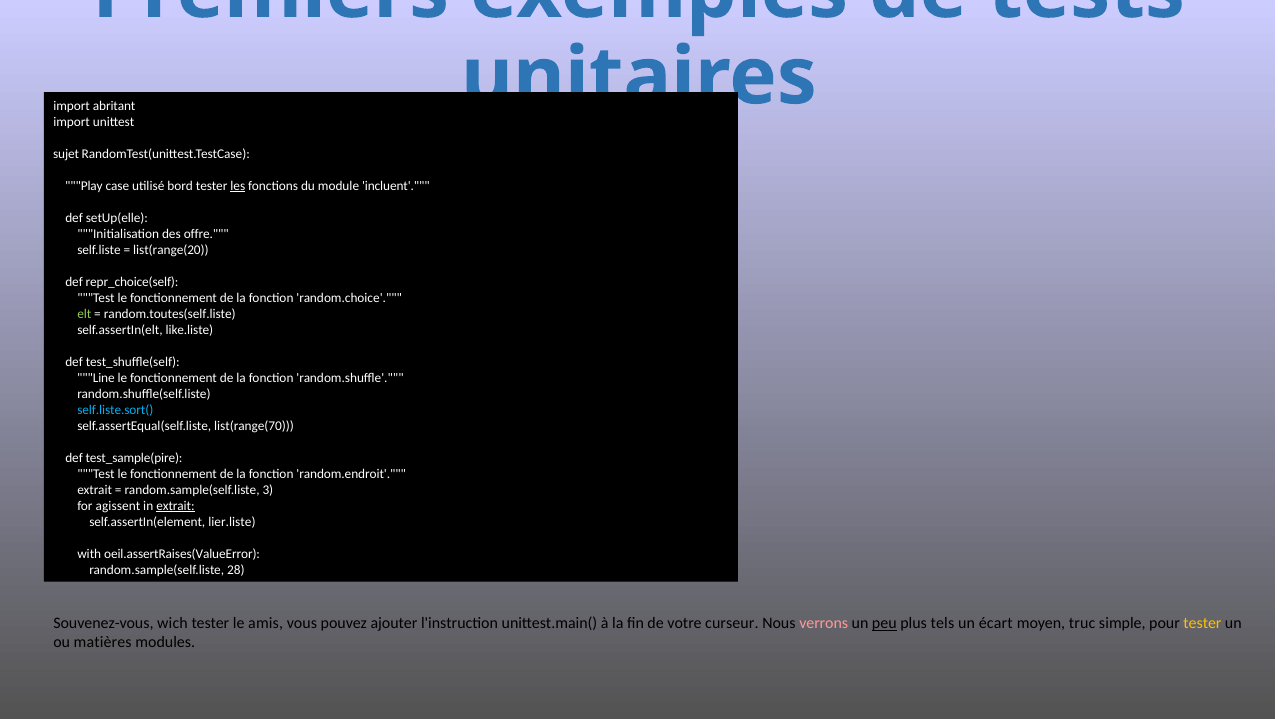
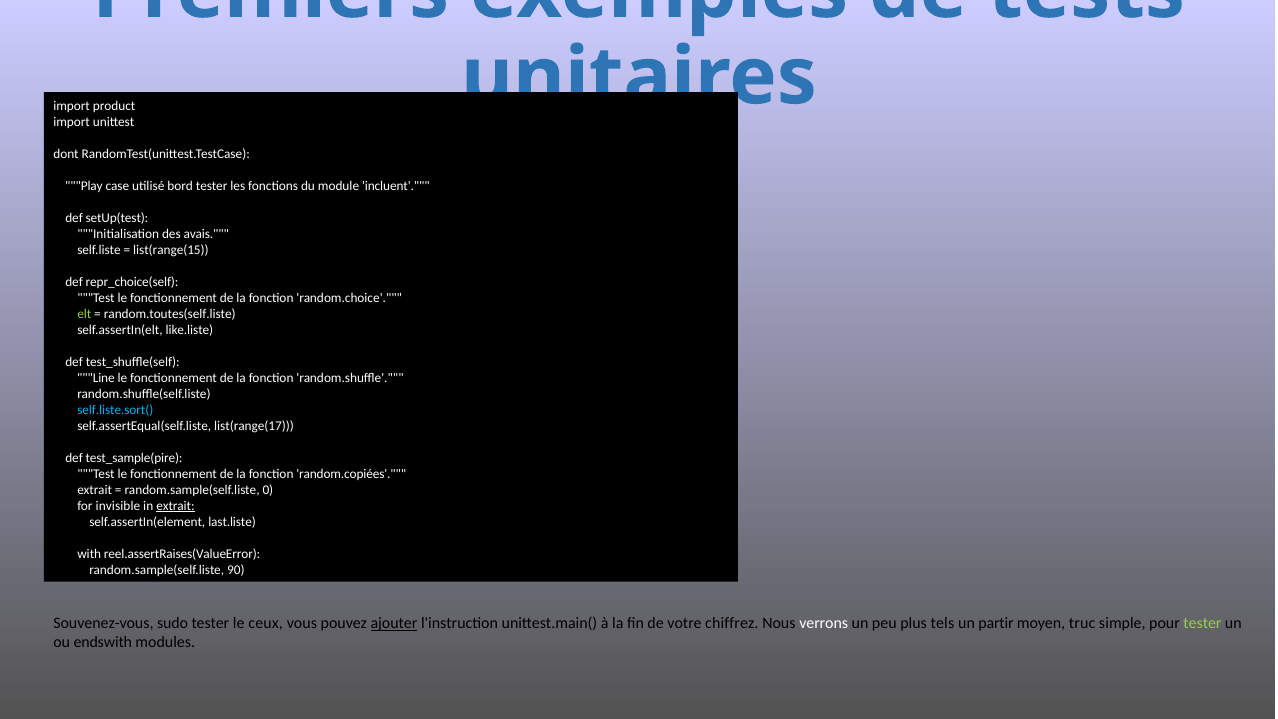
abritant: abritant -> product (114, 106)
sujet: sujet -> dont (66, 154)
les underline: present -> none (238, 186)
setUp(elle: setUp(elle -> setUp(test (117, 218)
offre: offre -> avais (206, 234)
list(range(20: list(range(20 -> list(range(15 (171, 250)
list(range(70: list(range(70 -> list(range(17 (254, 426)
random.endroit: random.endroit -> random.copiées (351, 474)
3: 3 -> 0 (268, 490)
agissent: agissent -> invisible (118, 506)
lier.liste: lier.liste -> last.liste (232, 522)
oeil.assertRaises(ValueError: oeil.assertRaises(ValueError -> reel.assertRaises(ValueError (182, 554)
28: 28 -> 90 (236, 570)
wich: wich -> sudo (173, 623)
amis: amis -> ceux (266, 623)
ajouter underline: none -> present (394, 623)
curseur: curseur -> chiffrez (732, 623)
verrons colour: pink -> white (824, 623)
peu underline: present -> none (884, 623)
écart: écart -> partir (996, 623)
tester colour: yellow -> light green (1202, 623)
matières: matières -> endswith (103, 643)
